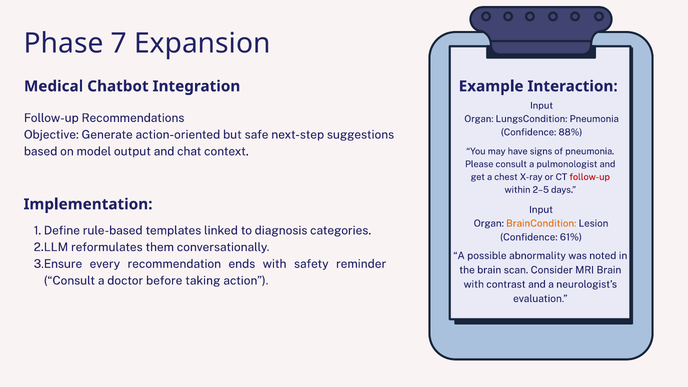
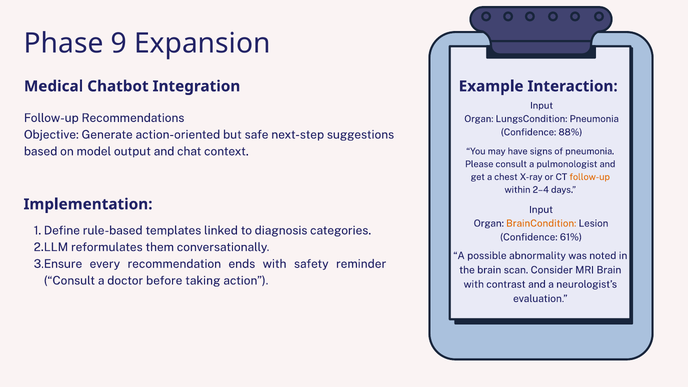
7: 7 -> 9 (119, 44)
follow-up colour: red -> orange (590, 177)
2–5: 2–5 -> 2–4 (541, 190)
